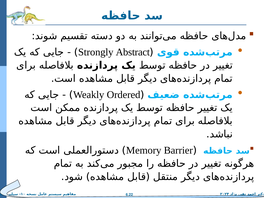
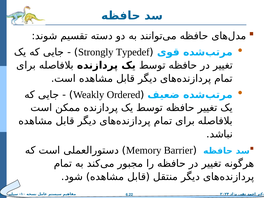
Abstract: Abstract -> Typedef (133, 52)
